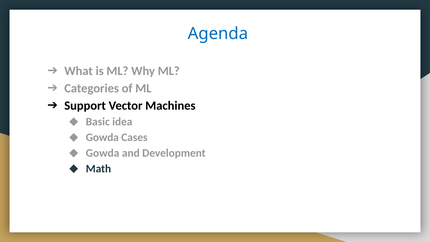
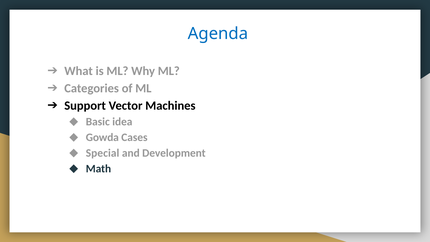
Gowda: Gowda -> Special (103, 153)
